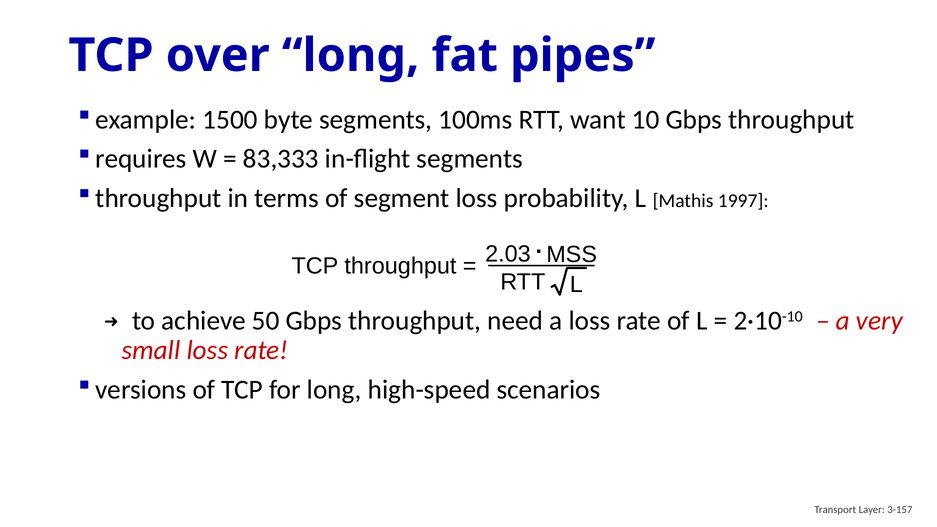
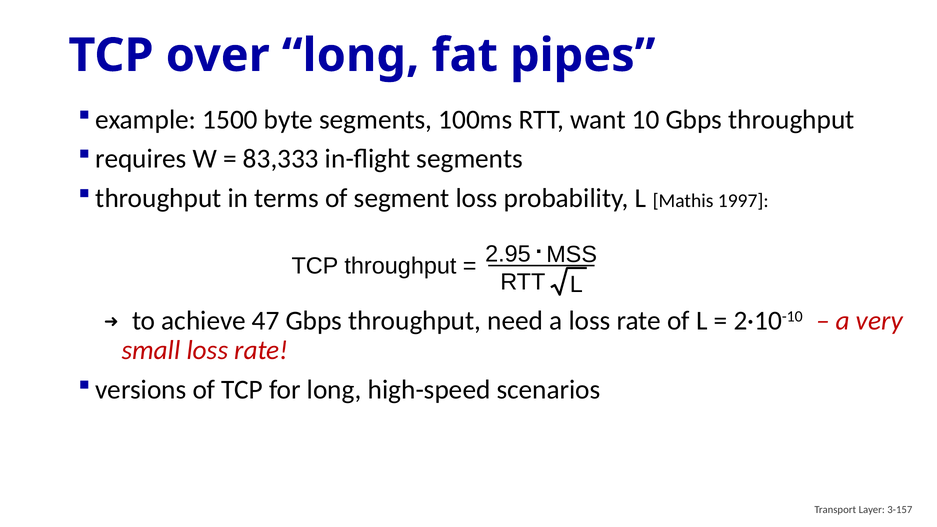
2.03: 2.03 -> 2.95 (508, 254)
50: 50 -> 47 (266, 321)
